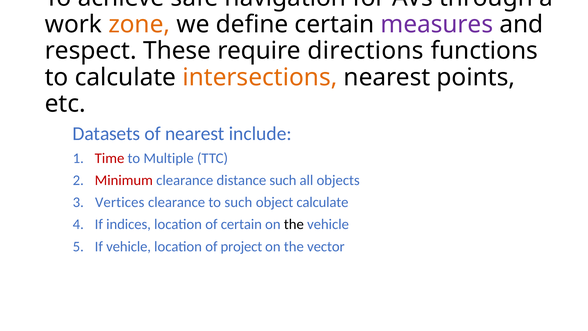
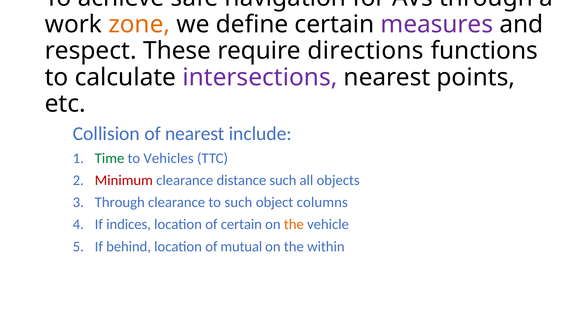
intersections colour: orange -> purple (260, 77)
Datasets: Datasets -> Collision (106, 134)
Time colour: red -> green (110, 158)
Multiple: Multiple -> Vehicles (169, 158)
Vertices: Vertices -> Through (120, 202)
object calculate: calculate -> columns (322, 202)
the colour: black -> orange (294, 224)
If vehicle: vehicle -> behind (129, 246)
project: project -> mutual (241, 246)
vector: vector -> within (326, 246)
